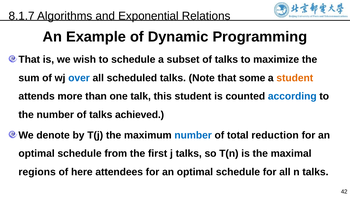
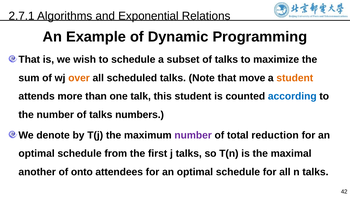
8.1.7: 8.1.7 -> 2.7.1 (22, 16)
over colour: blue -> orange (79, 78)
some: some -> move (252, 78)
achieved: achieved -> numbers (140, 115)
number colour: blue -> purple (193, 135)
regions: regions -> another (37, 172)
here: here -> onto (82, 172)
